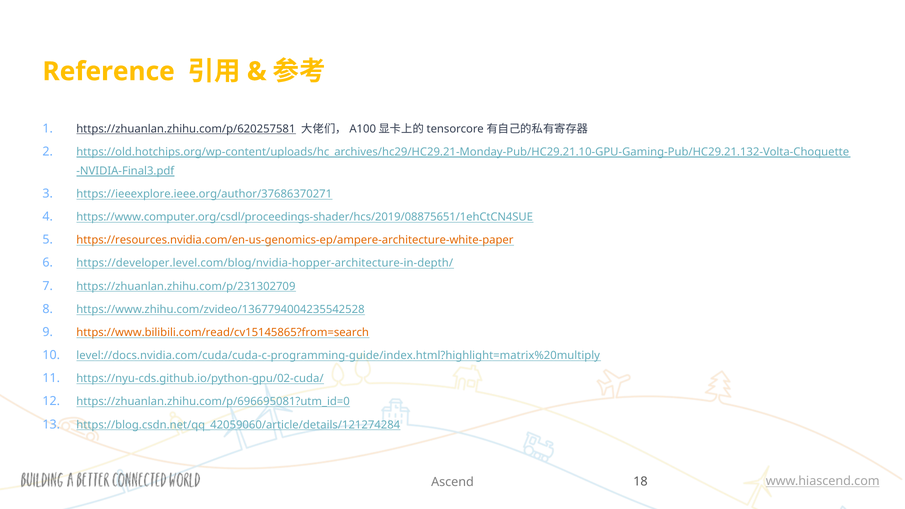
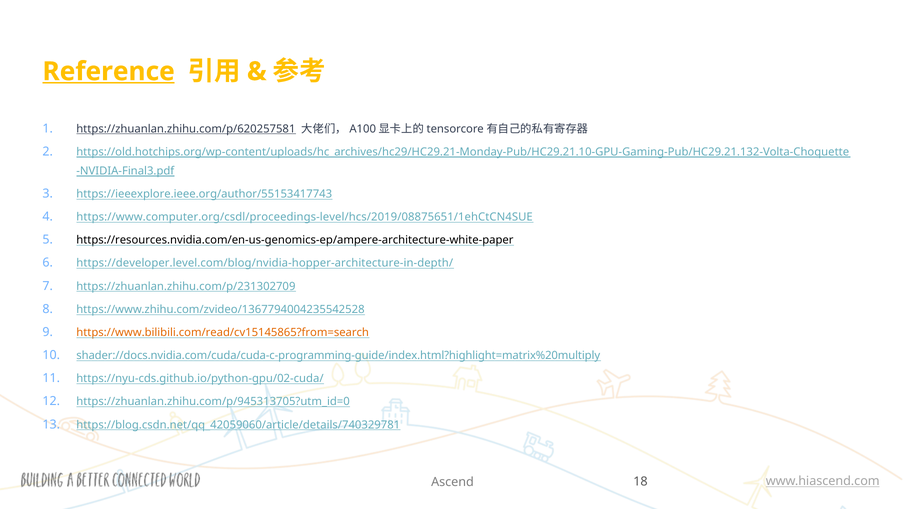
Reference underline: none -> present (109, 71)
https://ieeexplore.ieee.org/author/37686370271: https://ieeexplore.ieee.org/author/37686370271 -> https://ieeexplore.ieee.org/author/55153417743 (204, 194)
https://www.computer.org/csdl/proceedings-shader/hcs/2019/08875651/1ehCtCN4SUE: https://www.computer.org/csdl/proceedings-shader/hcs/2019/08875651/1ehCtCN4SUE -> https://www.computer.org/csdl/proceedings-level/hcs/2019/08875651/1ehCtCN4SUE (305, 217)
https://resources.nvidia.com/en-us-genomics-ep/ampere-architecture-white-paper colour: orange -> black (295, 240)
level://docs.nvidia.com/cuda/cuda-c-programming-guide/index.html?highlight=matrix%20multiply: level://docs.nvidia.com/cuda/cuda-c-programming-guide/index.html?highlight=matrix%20multiply -> shader://docs.nvidia.com/cuda/cuda-c-programming-guide/index.html?highlight=matrix%20multiply (338, 355)
https://zhuanlan.zhihu.com/p/696695081?utm_id=0: https://zhuanlan.zhihu.com/p/696695081?utm_id=0 -> https://zhuanlan.zhihu.com/p/945313705?utm_id=0 (213, 402)
https://blog.csdn.net/qq_42059060/article/details/121274284: https://blog.csdn.net/qq_42059060/article/details/121274284 -> https://blog.csdn.net/qq_42059060/article/details/740329781 (238, 425)
